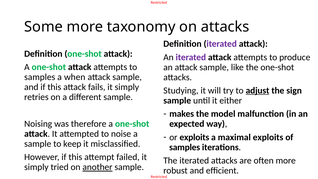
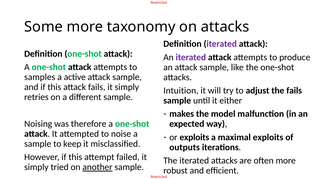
when: when -> active (75, 77)
Studying: Studying -> Intuition (181, 90)
adjust underline: present -> none (258, 90)
the sign: sign -> fails (294, 90)
samples: samples -> outputs (185, 147)
